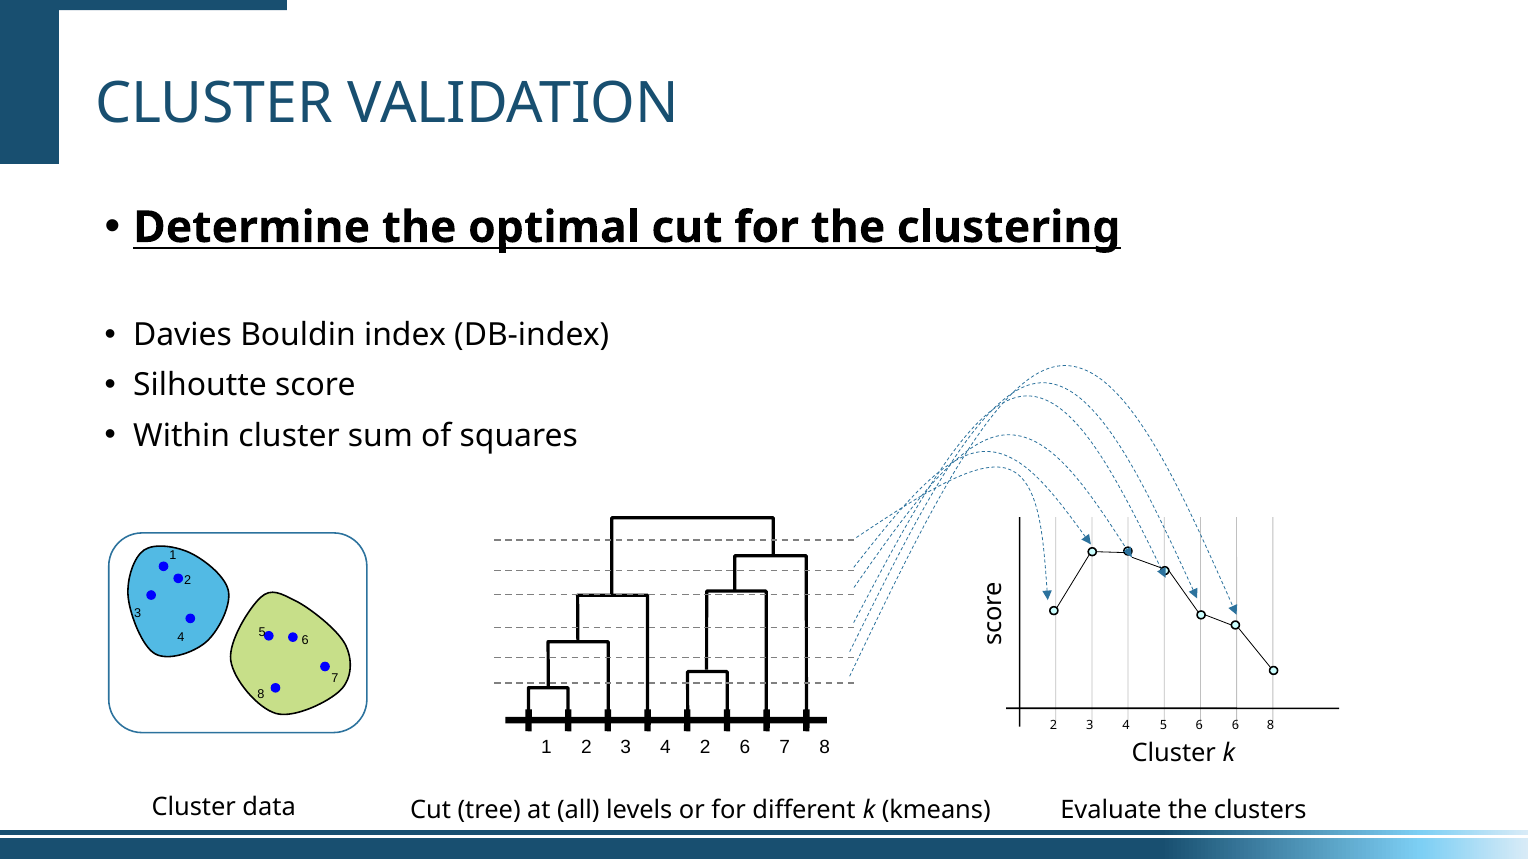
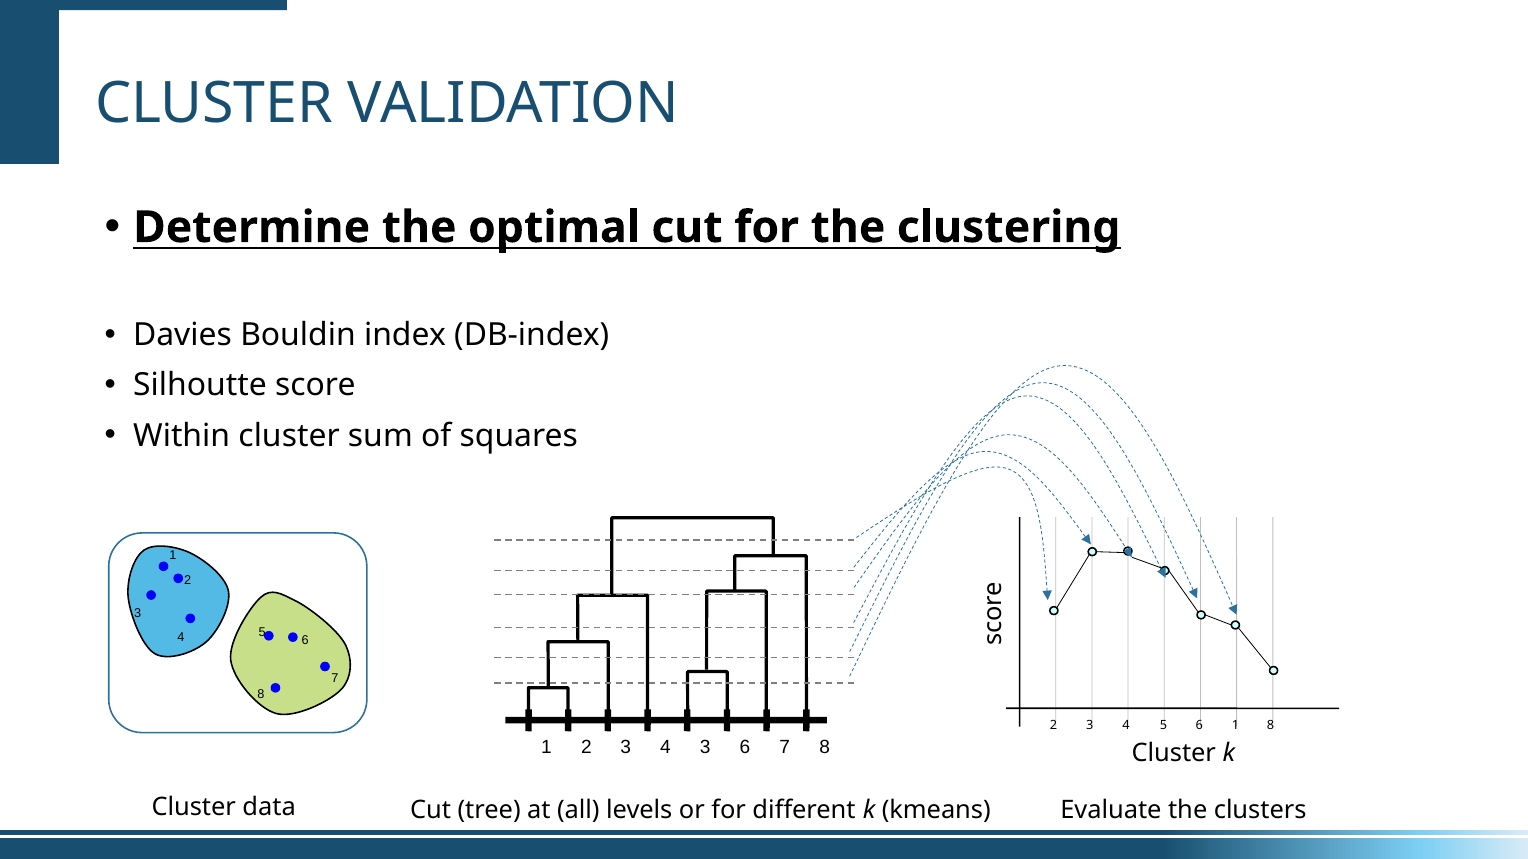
6 6: 6 -> 1 (1235, 725)
3 4 2: 2 -> 3 (705, 748)
